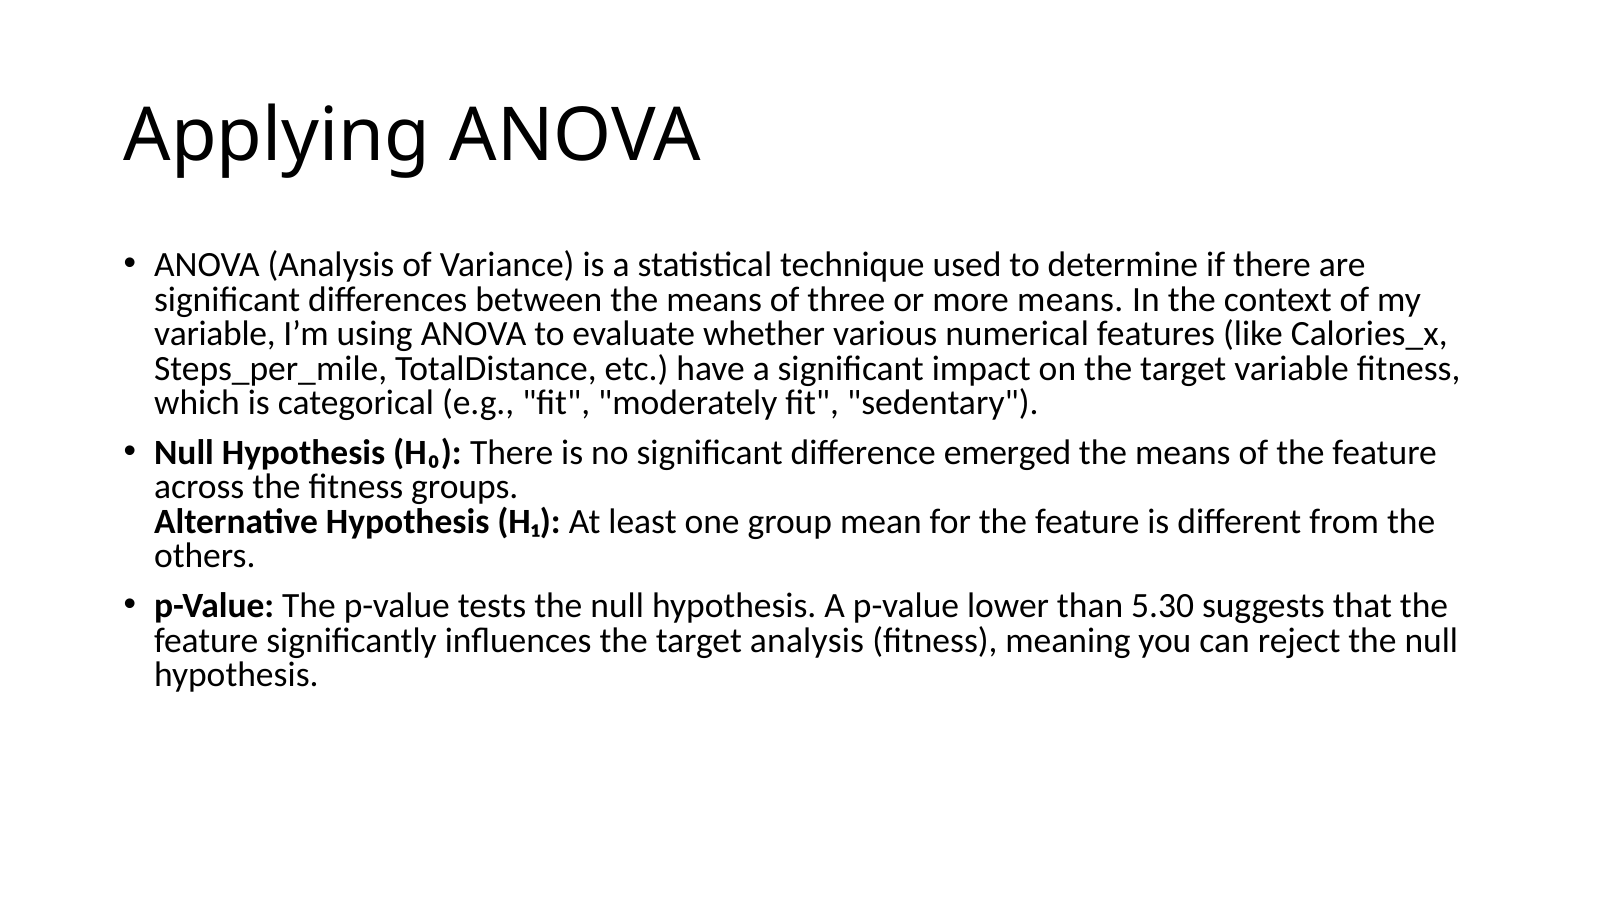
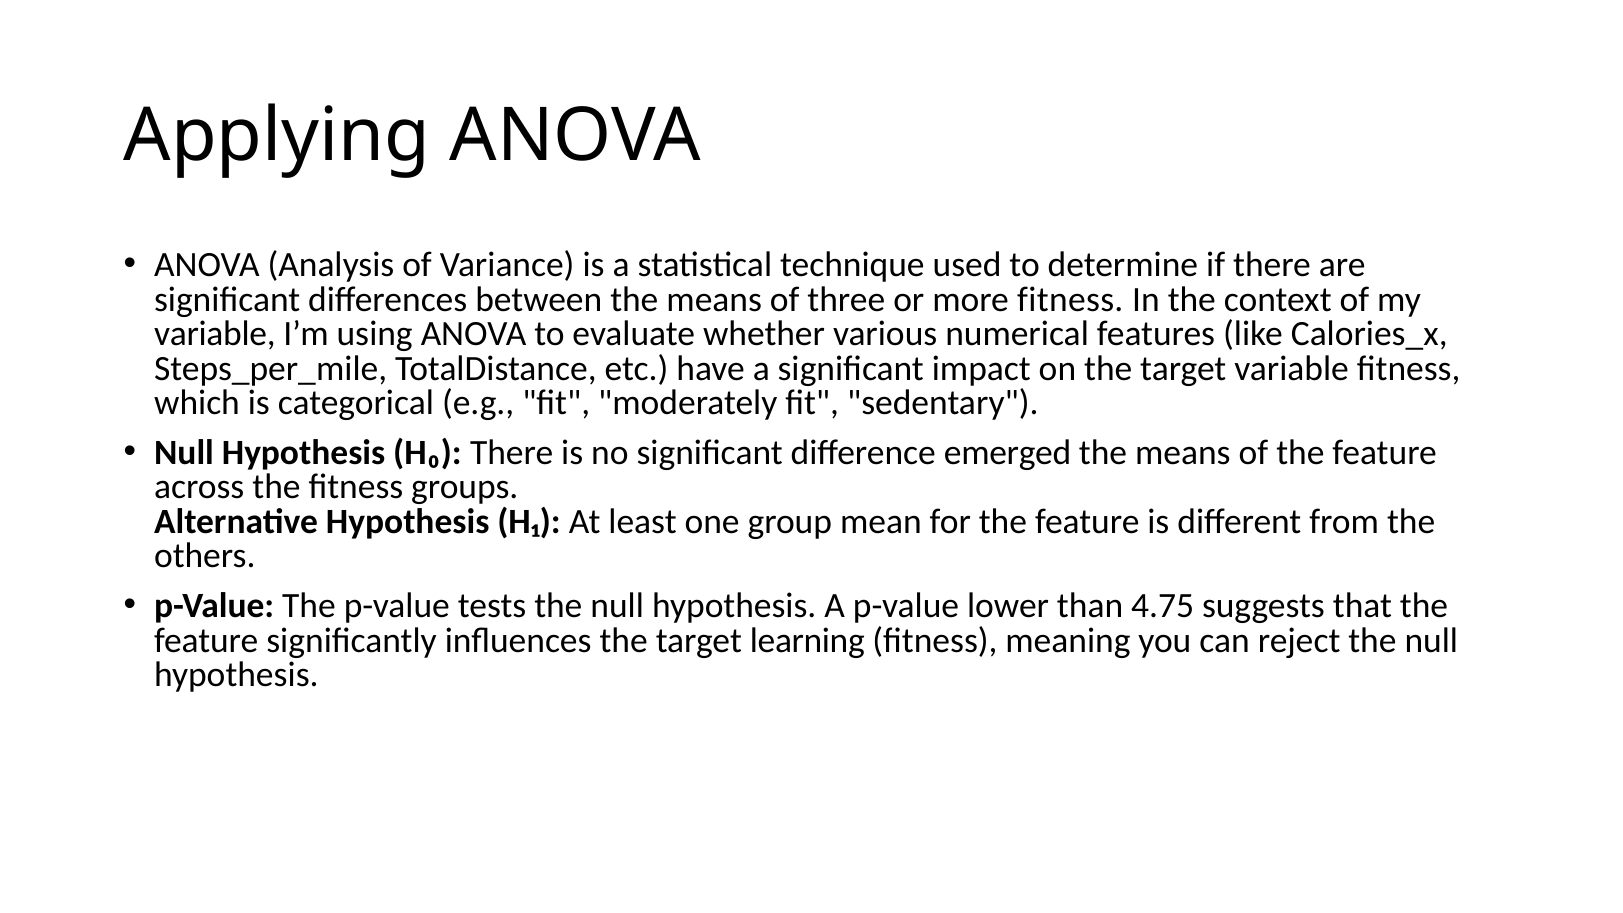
more means: means -> fitness (1070, 299)
5.30: 5.30 -> 4.75 (1163, 606)
target analysis: analysis -> learning (807, 640)
